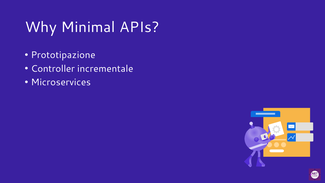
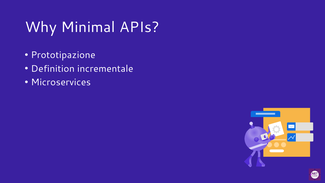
Controller: Controller -> Definition (53, 69)
